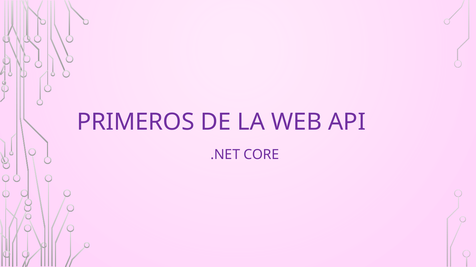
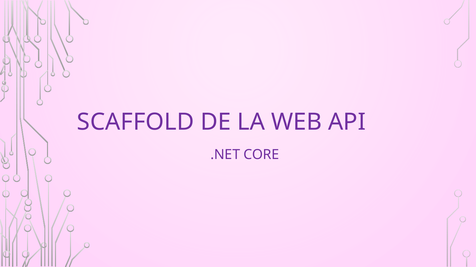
PRIMEROS: PRIMEROS -> SCAFFOLD (135, 122)
